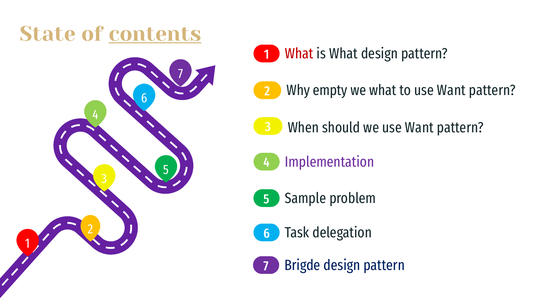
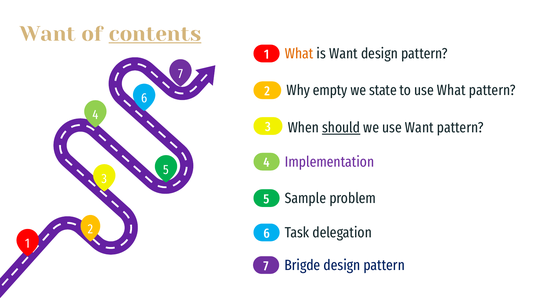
State: State -> Want (48, 34)
What colour: red -> orange (299, 54)
is What: What -> Want (343, 54)
we what: what -> state (383, 90)
to use Want: Want -> What (451, 90)
should underline: none -> present (341, 128)
